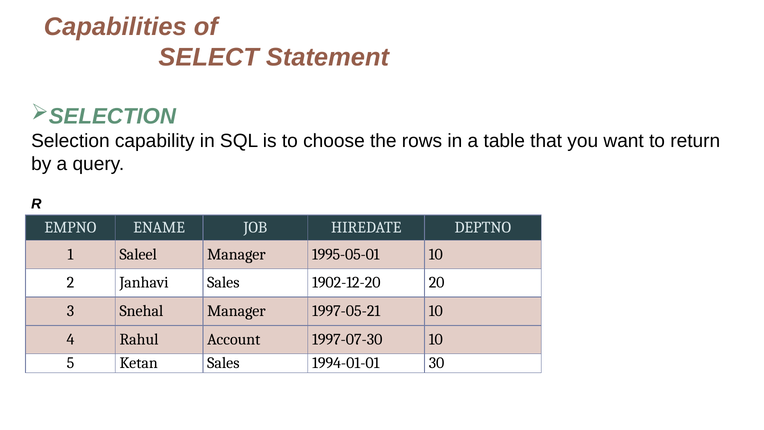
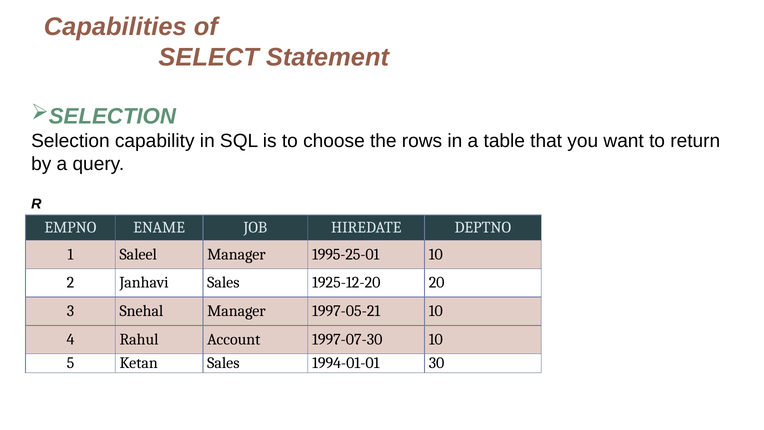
1995-05-01: 1995-05-01 -> 1995-25-01 (346, 254)
1902-12-20: 1902-12-20 -> 1925-12-20 (346, 283)
